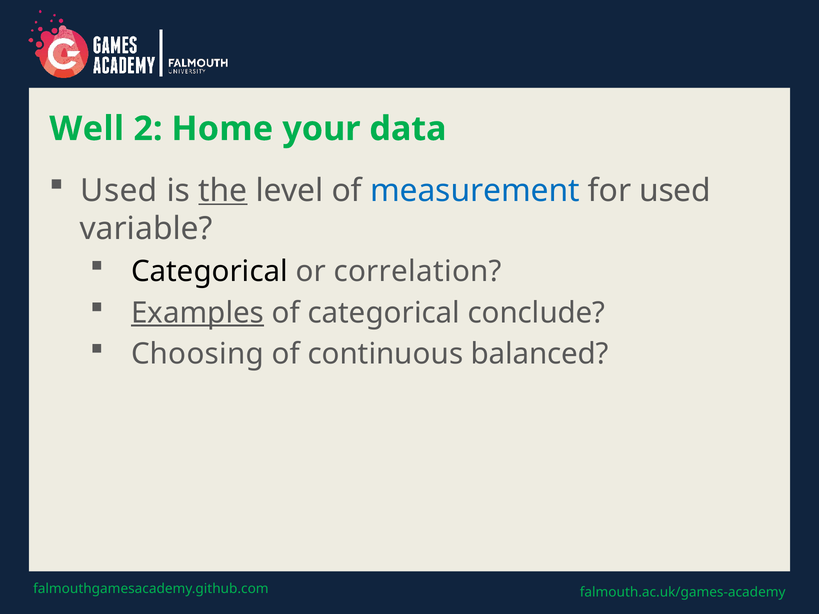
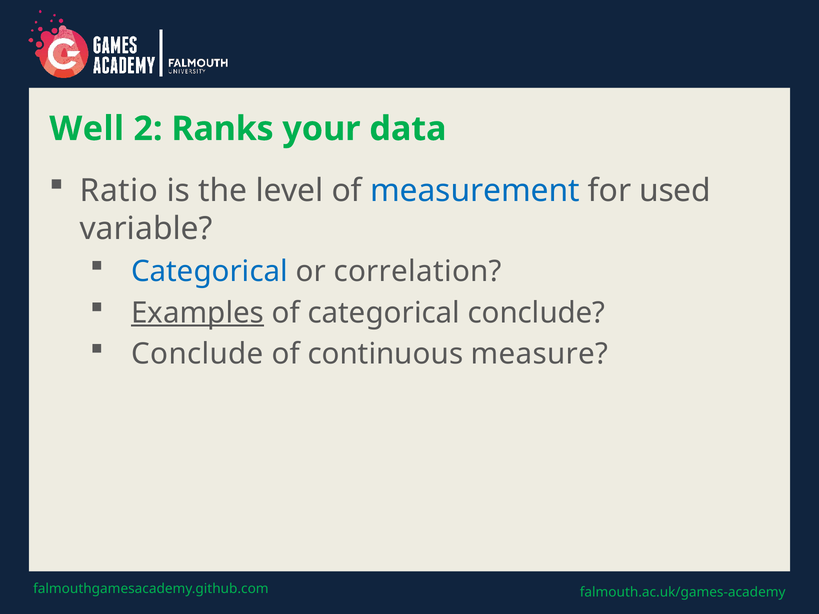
Home: Home -> Ranks (223, 129)
Used: Used -> Ratio (119, 191)
the underline: present -> none (223, 191)
Categorical colour: black -> blue (210, 271)
Choosing: Choosing -> Conclude (197, 354)
balanced: balanced -> measure (539, 354)
